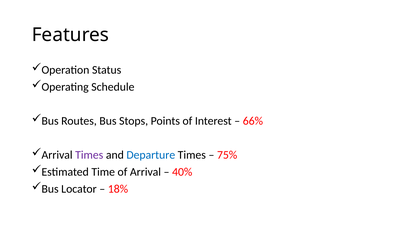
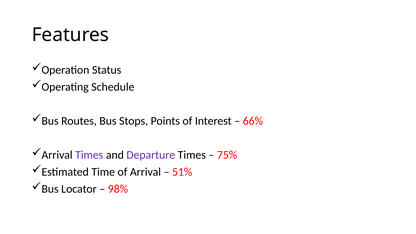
Departure colour: blue -> purple (151, 155)
40%: 40% -> 51% (182, 172)
18%: 18% -> 98% (118, 189)
